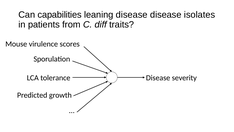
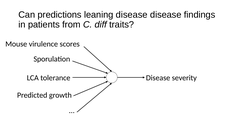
capabilities: capabilities -> predictions (60, 15)
isolates: isolates -> findings (200, 15)
